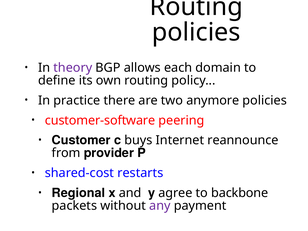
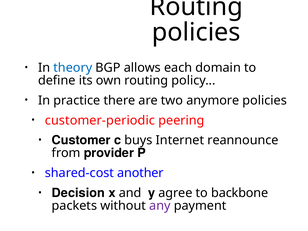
theory colour: purple -> blue (73, 68)
customer-software: customer-software -> customer-periodic (100, 120)
restarts: restarts -> another (140, 173)
Regional: Regional -> Decision (78, 193)
